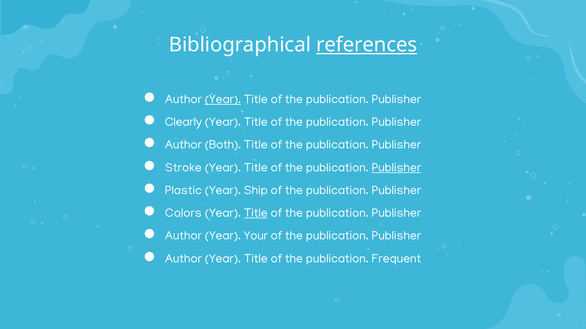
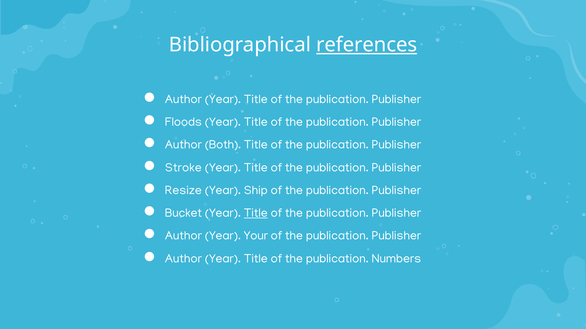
Year underline: present -> none (223, 99)
Clearly: Clearly -> Floods (183, 122)
Publisher underline: present -> none (396, 168)
Plastic: Plastic -> Resize (183, 190)
Colors: Colors -> Bucket (183, 213)
Frequent: Frequent -> Numbers (396, 259)
